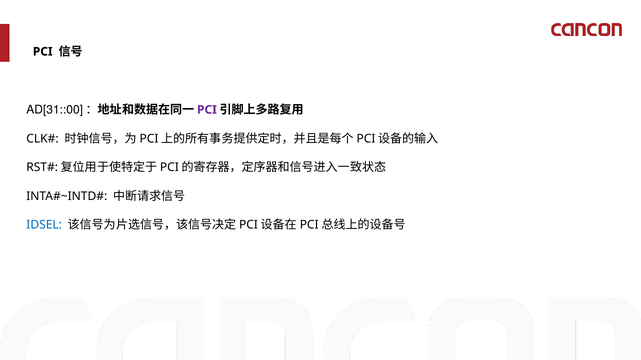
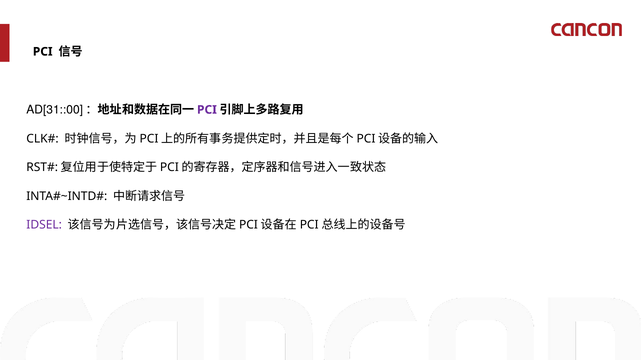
IDSEL colour: blue -> purple (44, 225)
